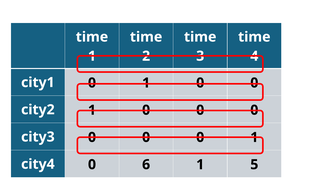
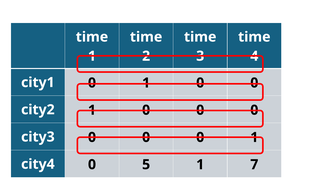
6: 6 -> 5 (146, 165)
5: 5 -> 7 (254, 165)
